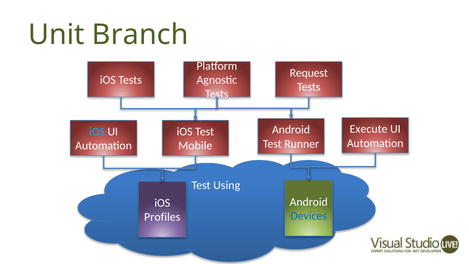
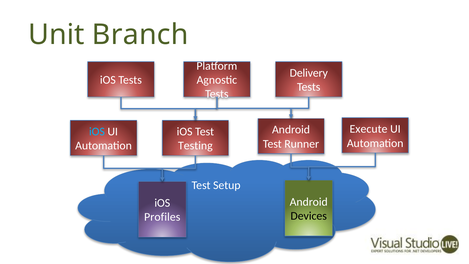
Request: Request -> Delivery (309, 73)
Mobile: Mobile -> Testing (195, 146)
Using: Using -> Setup (227, 185)
Devices colour: blue -> black (309, 216)
